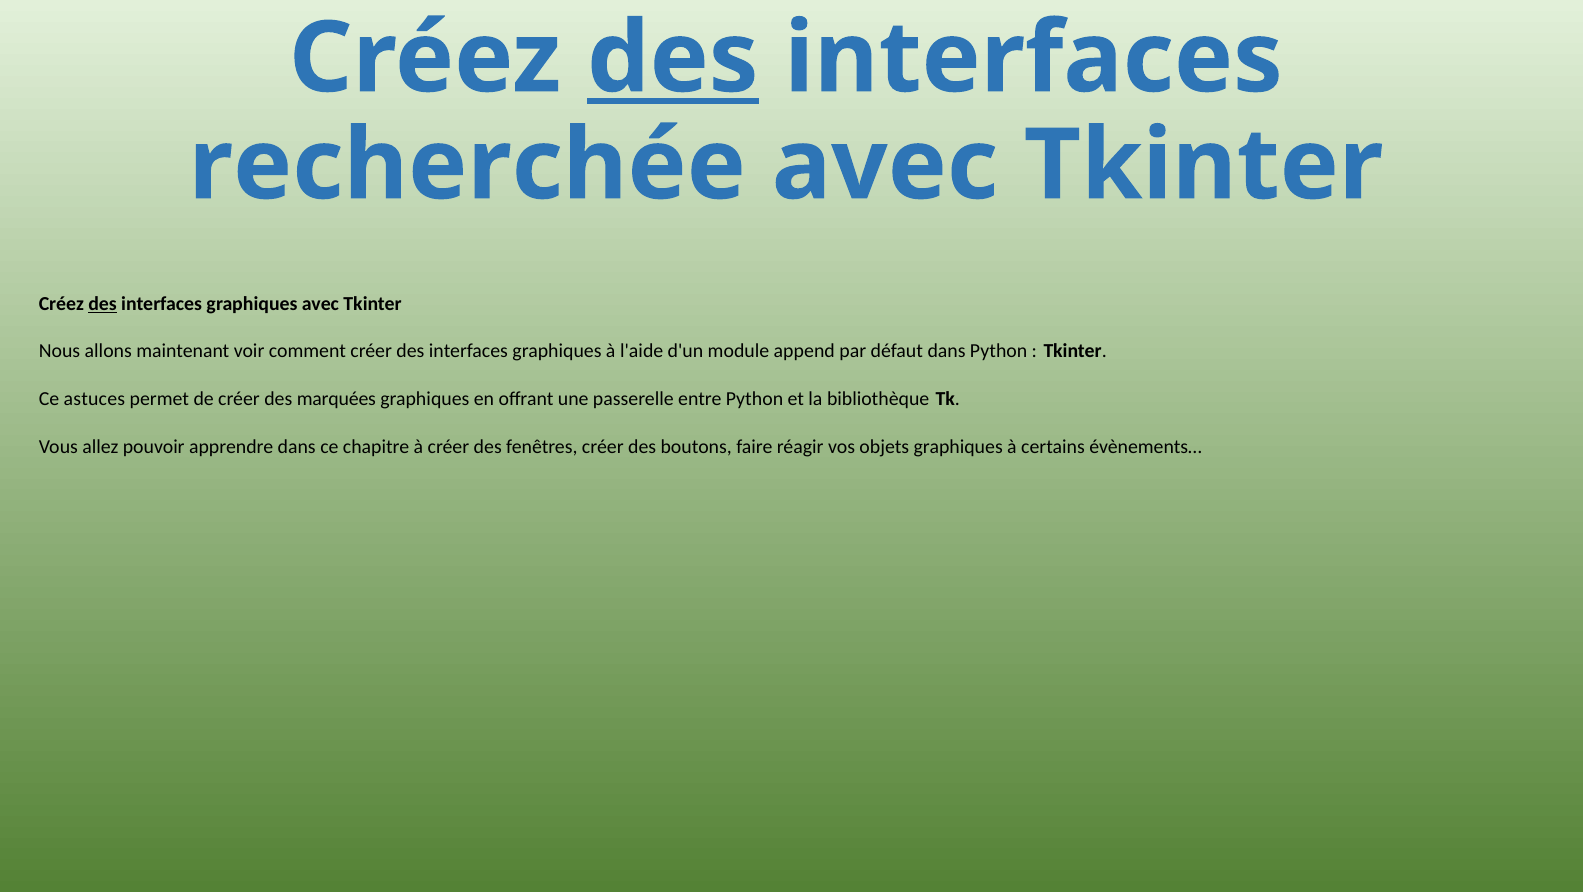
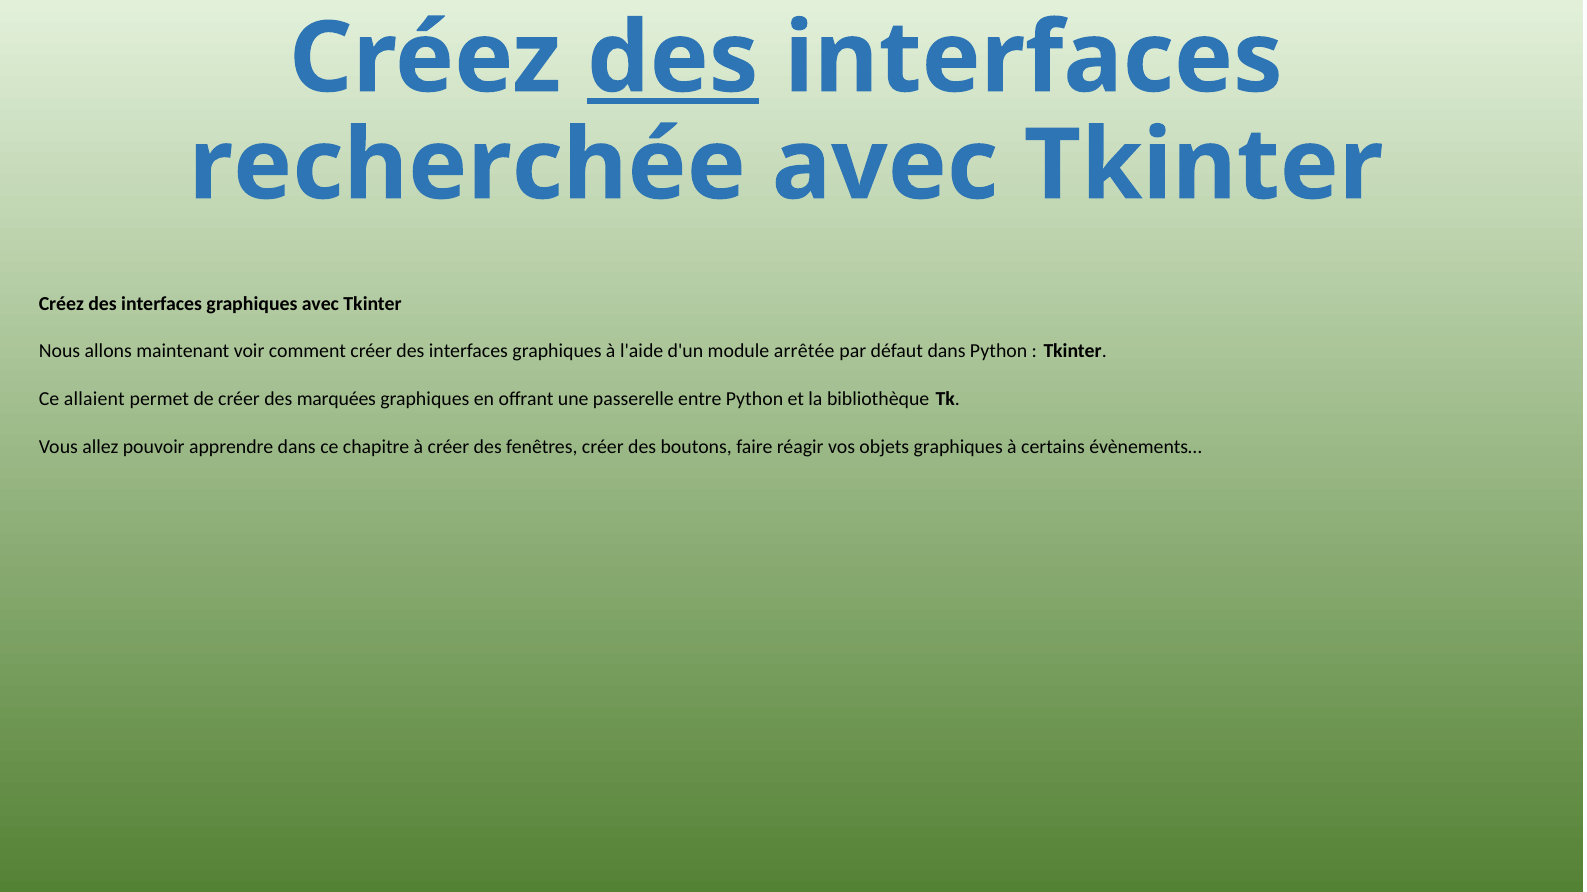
des underline: present -> none (103, 304)
append: append -> arrêtée (804, 352)
astuces: astuces -> allaient (94, 399)
